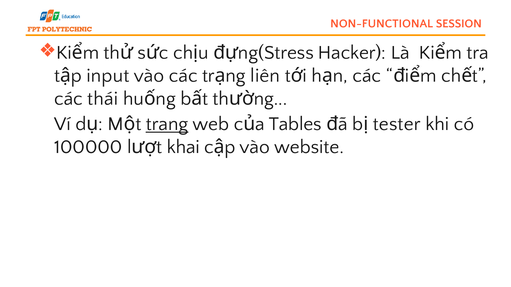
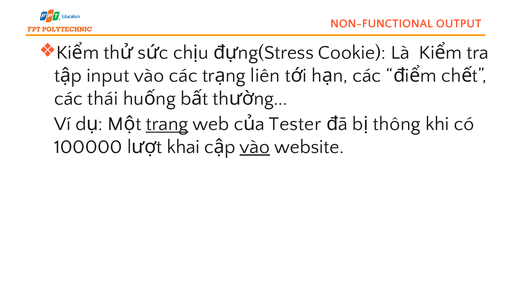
SESSION: SESSION -> OUTPUT (459, 24)
Hacker: Hacker -> Cookie (352, 53)
Tables: Tables -> Tester (295, 124)
tester: tester -> thông (397, 124)
vào underline: none -> present (255, 147)
